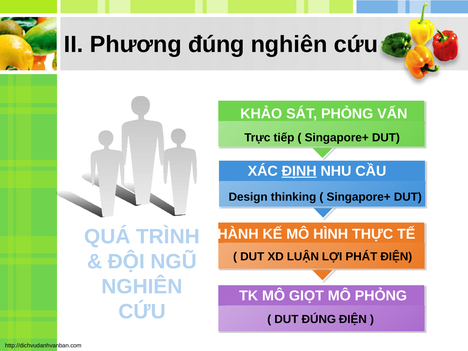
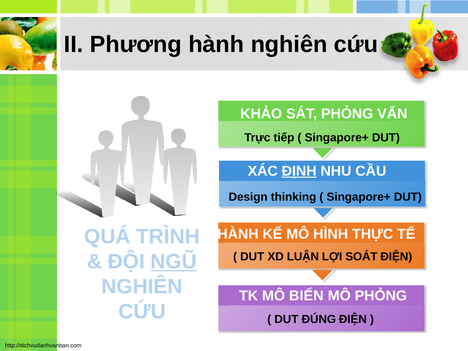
Phương đúng: đúng -> hành (216, 44)
PHÁT: PHÁT -> SOÁT (361, 257)
NGŨ underline: none -> present (174, 262)
GIỌT: GIỌT -> BIẾN (306, 296)
